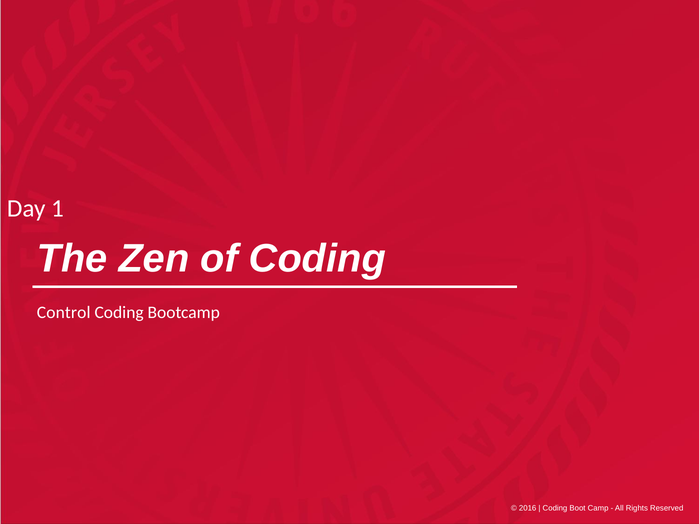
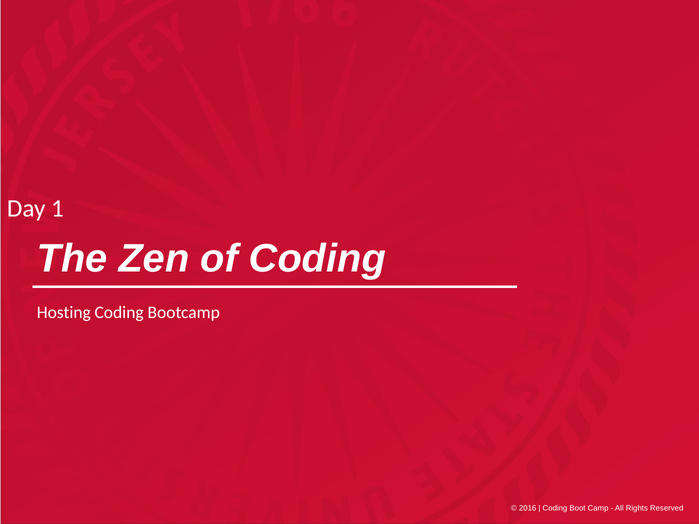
Control: Control -> Hosting (64, 313)
